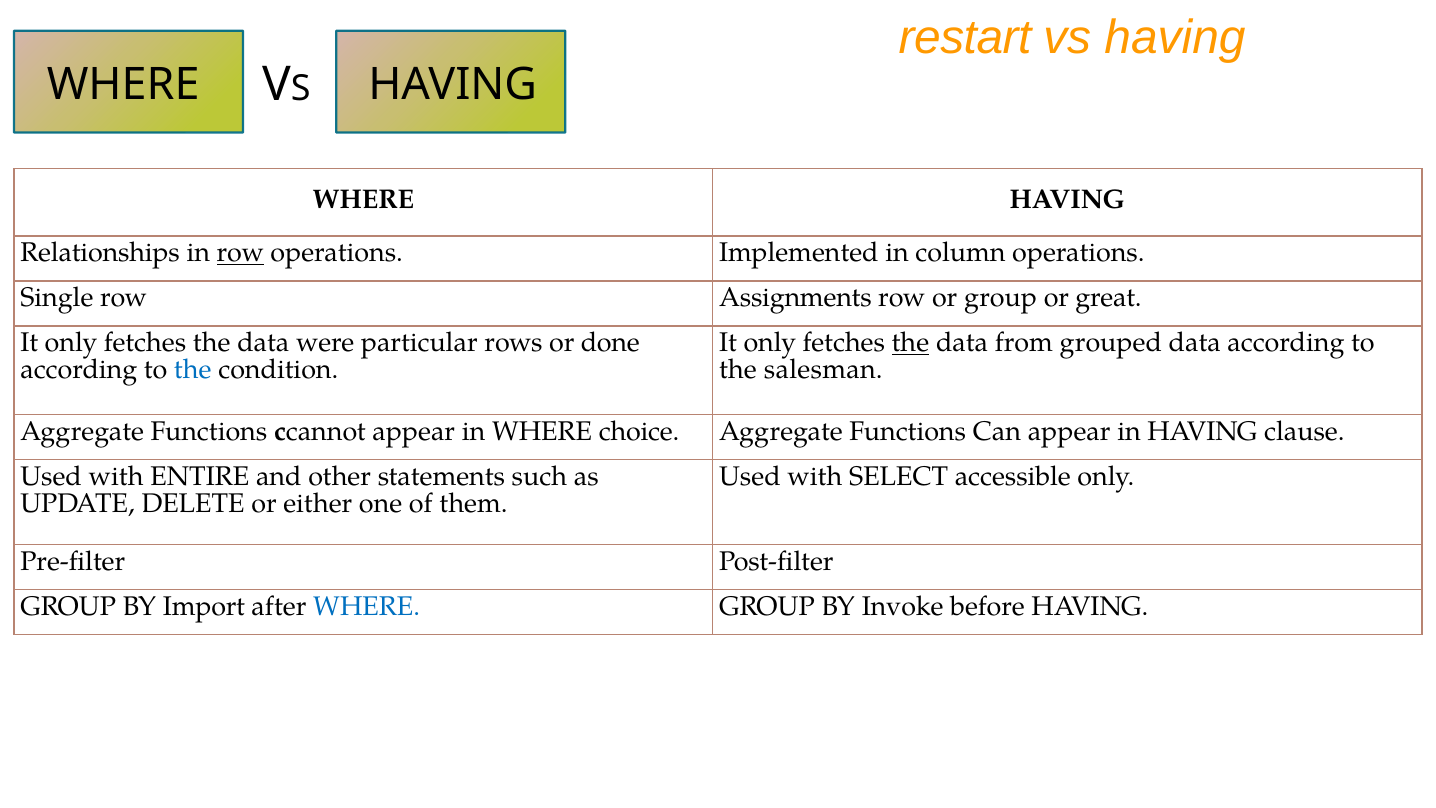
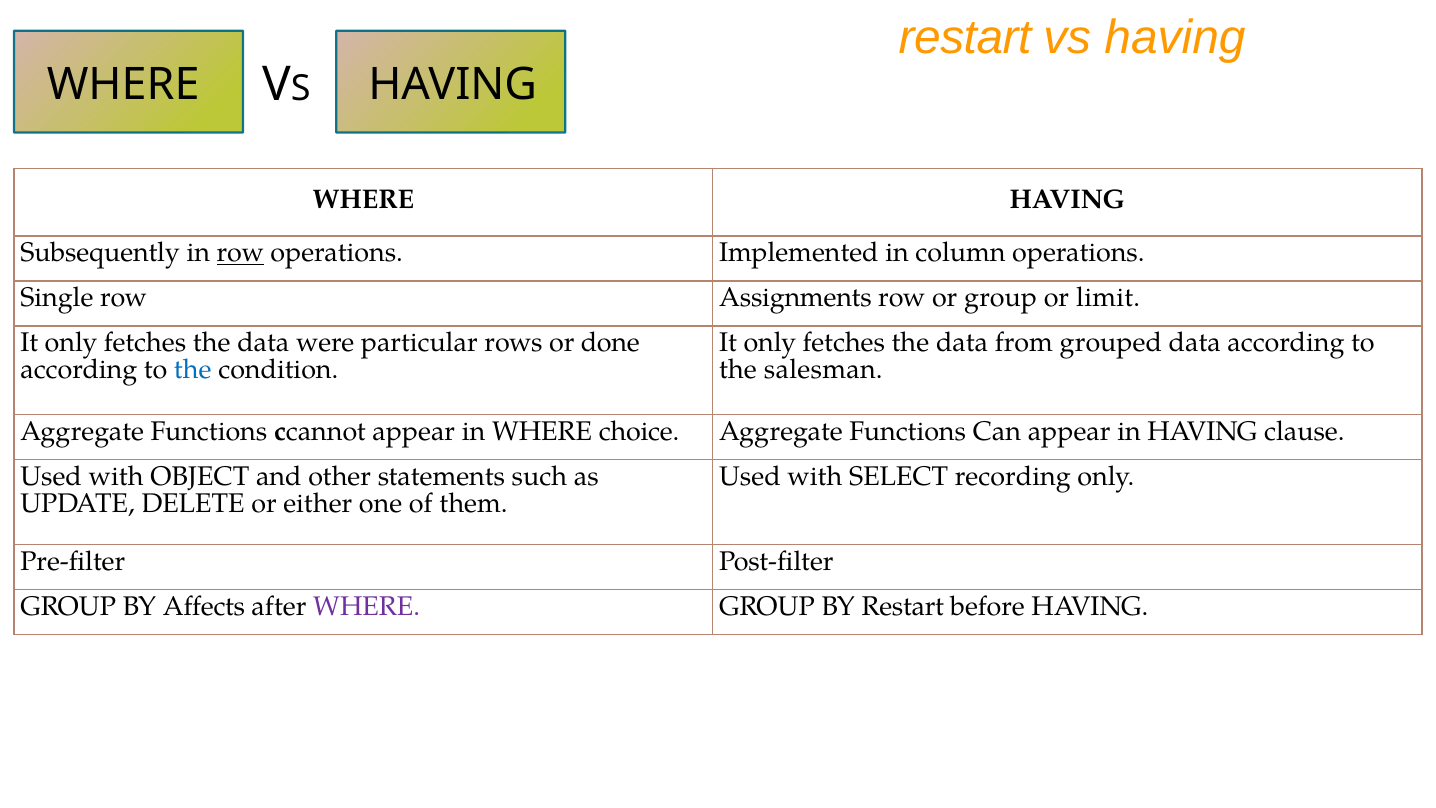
Relationships: Relationships -> Subsequently (100, 253)
great: great -> limit (1108, 298)
the underline: present -> none (910, 343)
ENTIRE: ENTIRE -> OBJECT (200, 476)
accessible: accessible -> recording (1013, 476)
Import: Import -> Affects (204, 606)
WHERE colour: blue -> purple (367, 606)
BY Invoke: Invoke -> Restart (903, 606)
